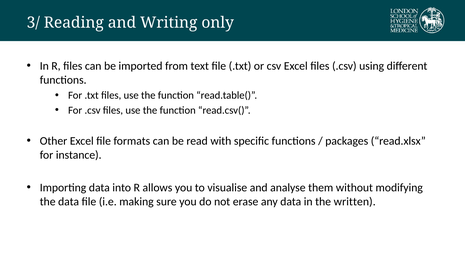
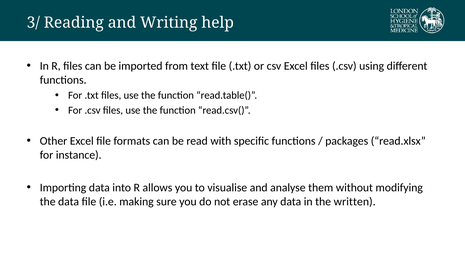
only: only -> help (218, 23)
